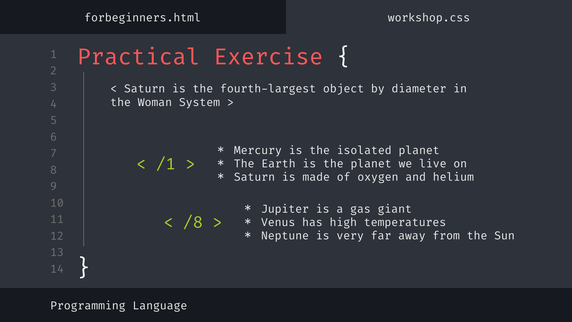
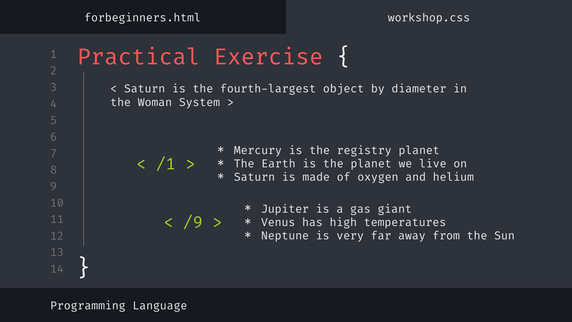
isolated: isolated -> registry (364, 150)
/8: /8 -> /9 (193, 223)
